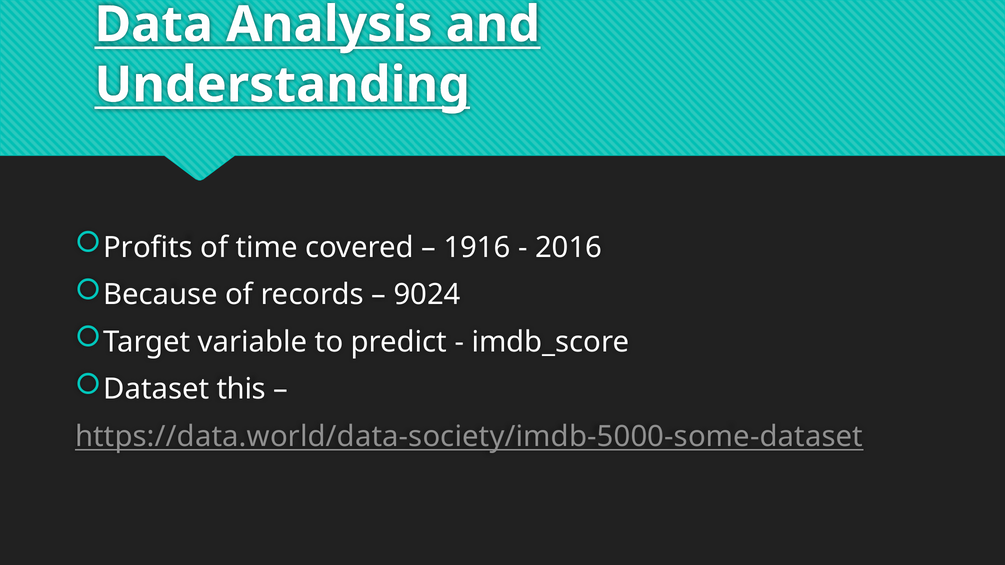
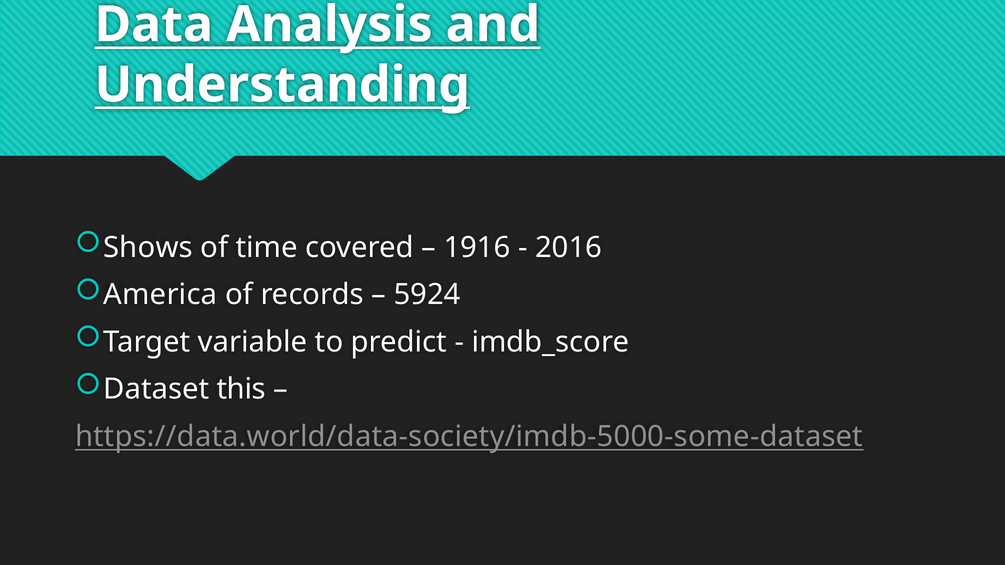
Profits: Profits -> Shows (148, 248)
Because: Because -> America (160, 295)
9024: 9024 -> 5924 (427, 295)
